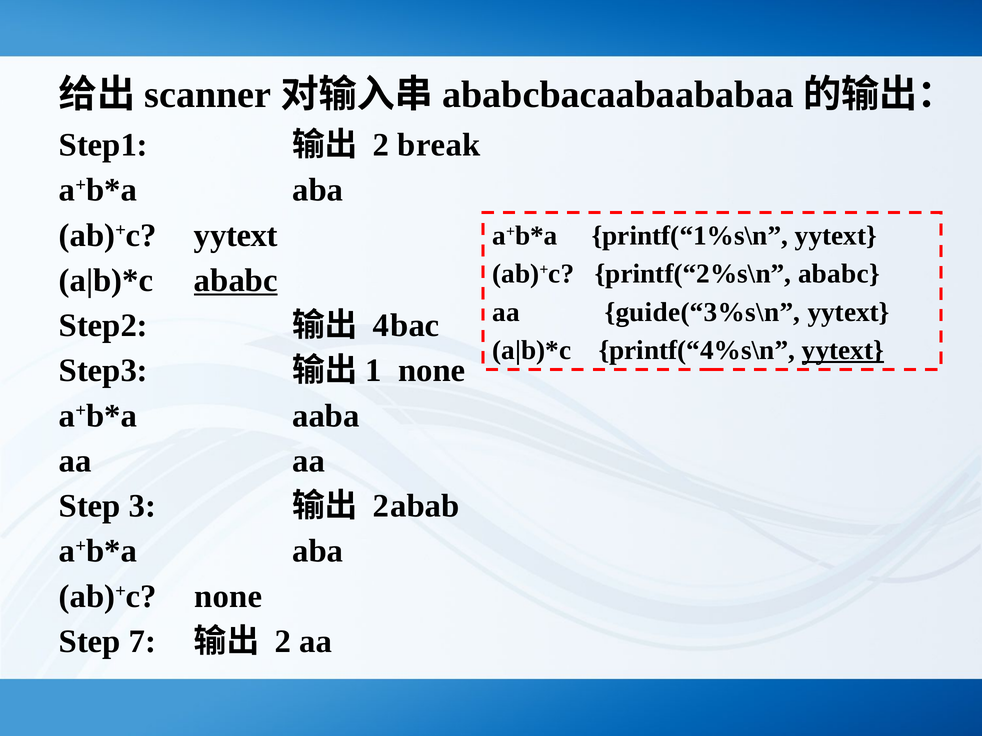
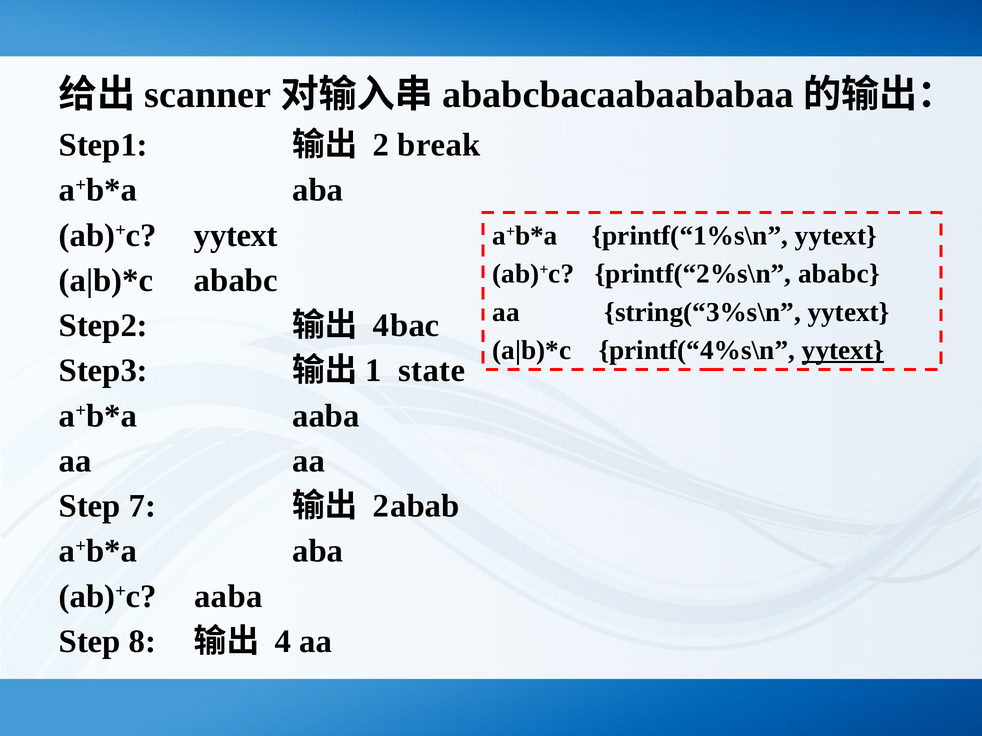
ababc underline: present -> none (236, 281)
guide(“3%s\n: guide(“3%s\n -> string(“3%s\n (703, 312)
none: none -> state (432, 371)
3: 3 -> 7 (142, 506)
ab)+c none: none -> aaba (228, 597)
7: 7 -> 8 (142, 642)
2: 2 -> 4 (283, 642)
